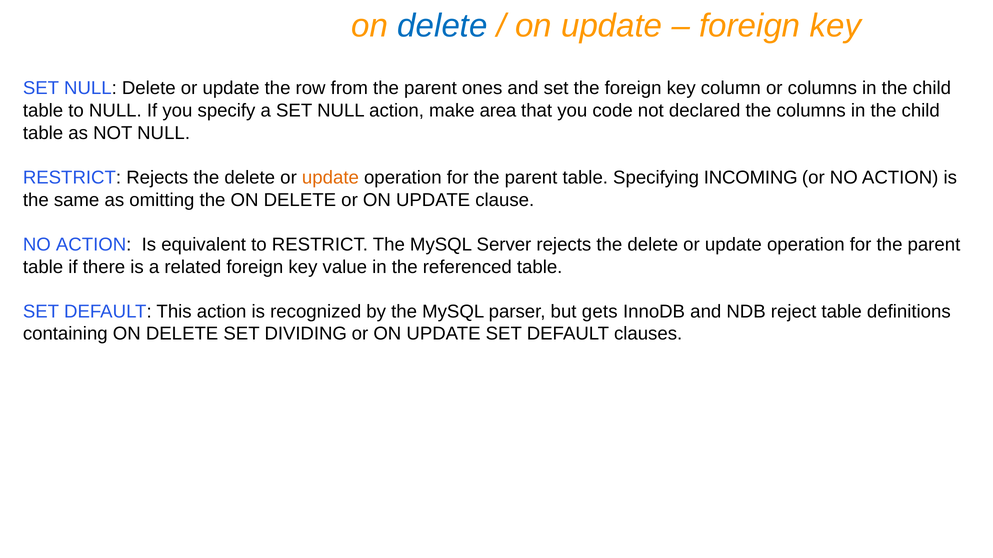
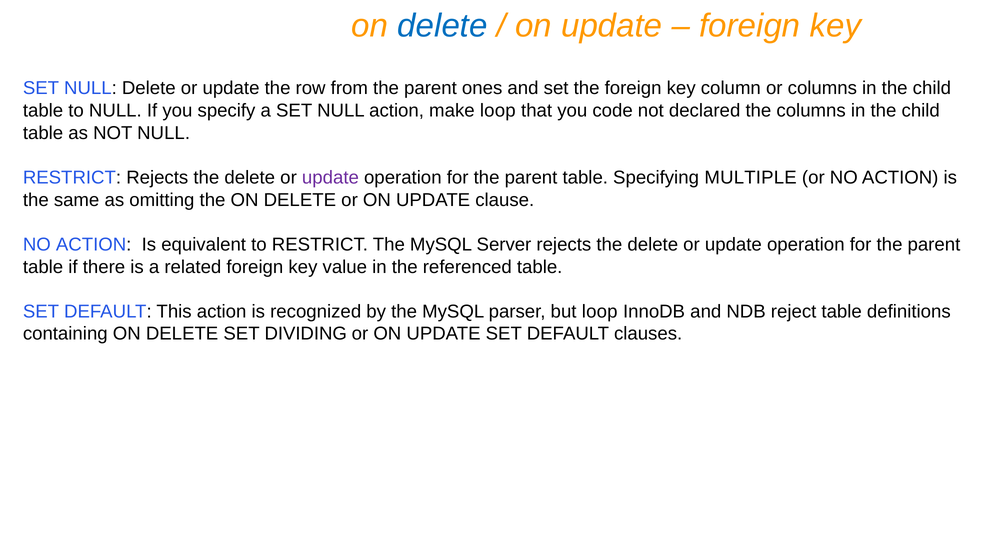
make area: area -> loop (498, 111)
update colour: orange -> purple (330, 178)
INCOMING: INCOMING -> MULTIPLE (751, 178)
but gets: gets -> loop (600, 312)
